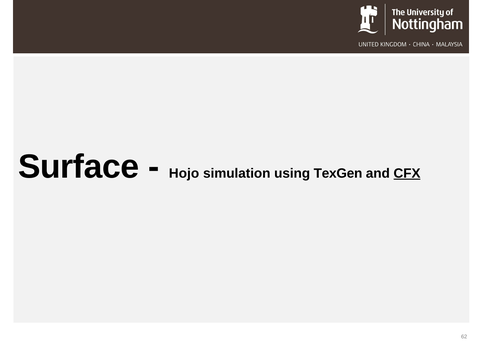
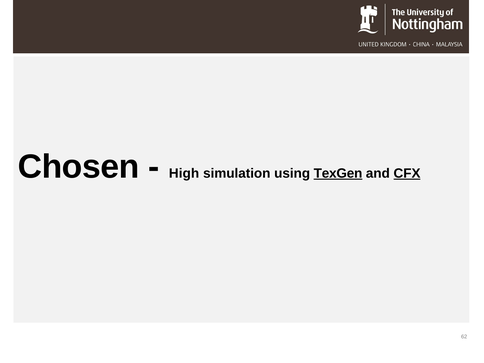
Surface: Surface -> Chosen (79, 167)
Hojo: Hojo -> High (184, 173)
TexGen underline: none -> present (338, 173)
